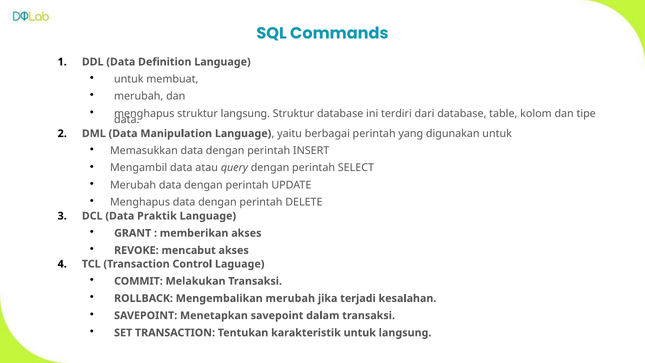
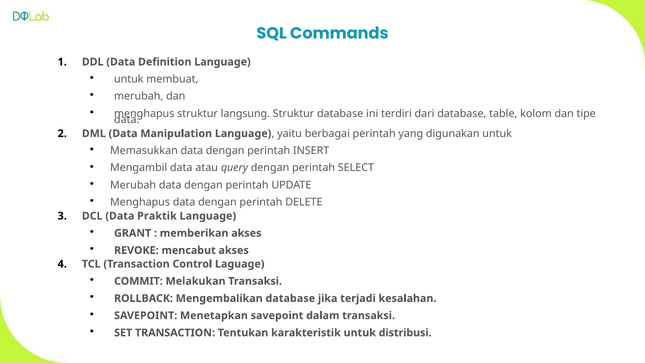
Mengembalikan merubah: merubah -> database (290, 298)
untuk langsung: langsung -> distribusi (405, 333)
